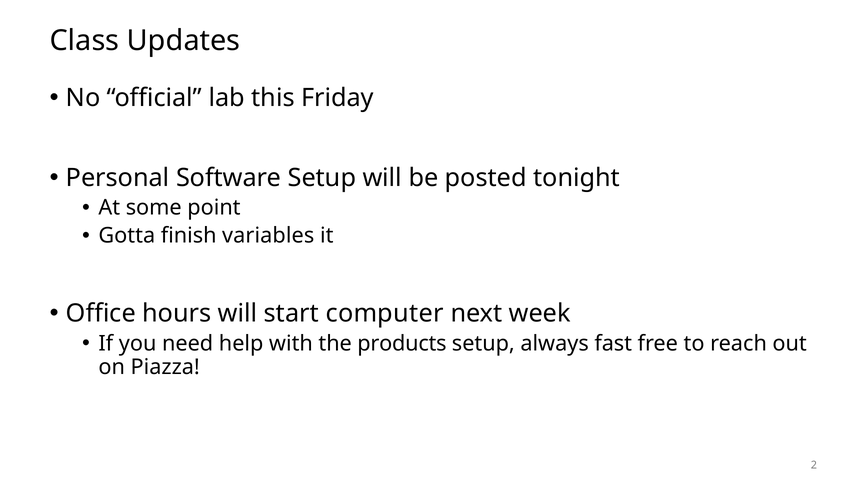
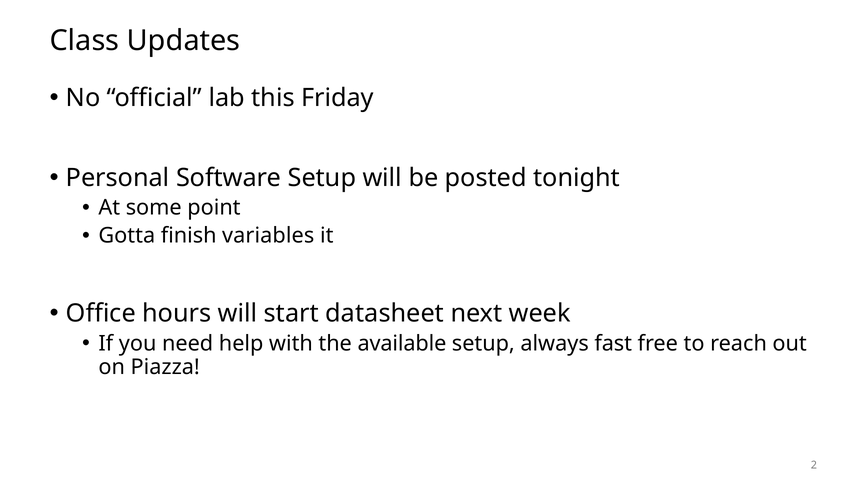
computer: computer -> datasheet (385, 313)
products: products -> available (402, 343)
